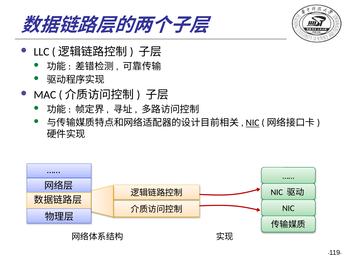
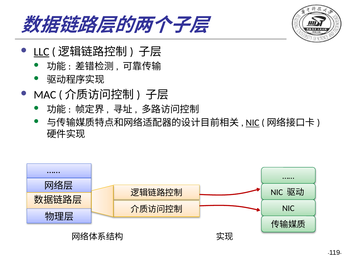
LLC underline: none -> present (42, 52)
